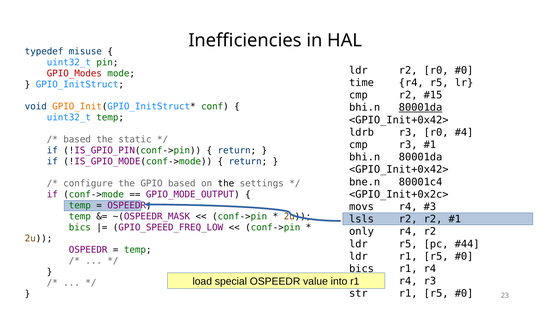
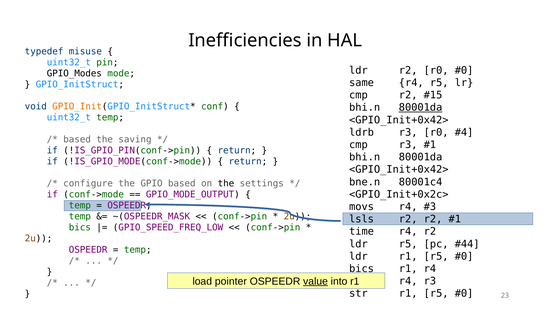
GPIO_Modes colour: red -> black (74, 73)
time: time -> same (362, 83)
static: static -> saving (135, 139)
only: only -> time (362, 231)
special: special -> pointer (231, 281)
value underline: none -> present (316, 281)
